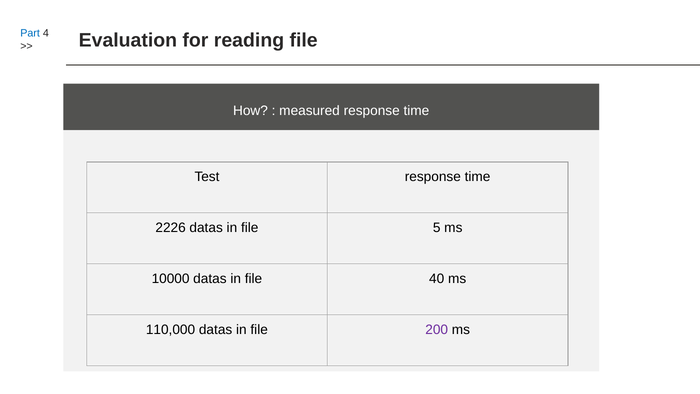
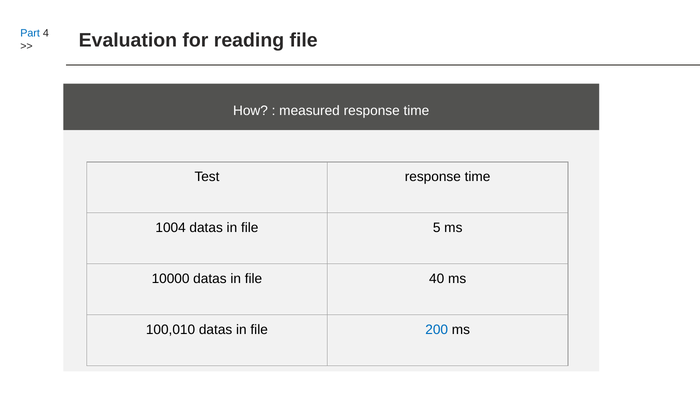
2226: 2226 -> 1004 (171, 228)
110,000: 110,000 -> 100,010 (171, 329)
200 colour: purple -> blue (437, 329)
